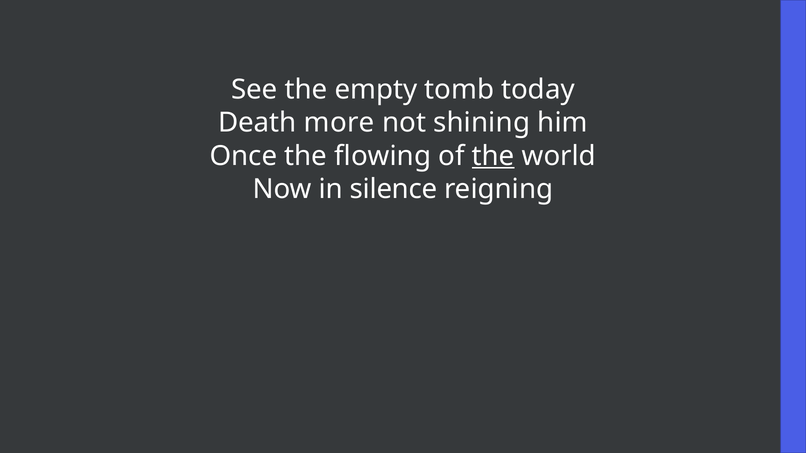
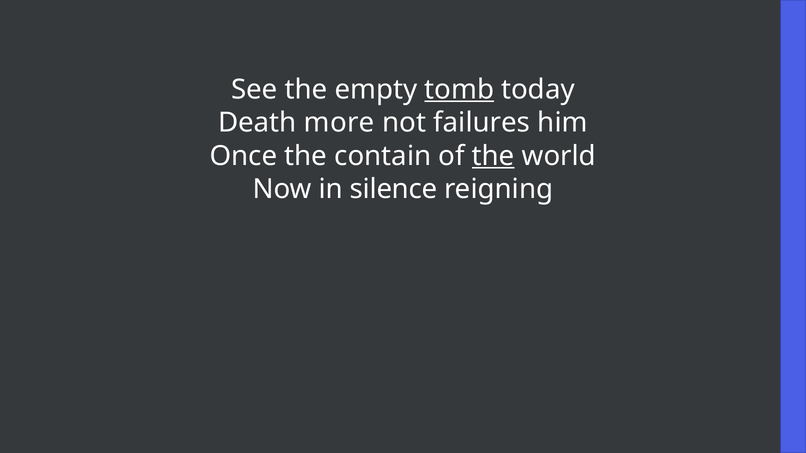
tomb underline: none -> present (459, 90)
shining: shining -> failures (482, 123)
flowing: flowing -> contain (383, 156)
